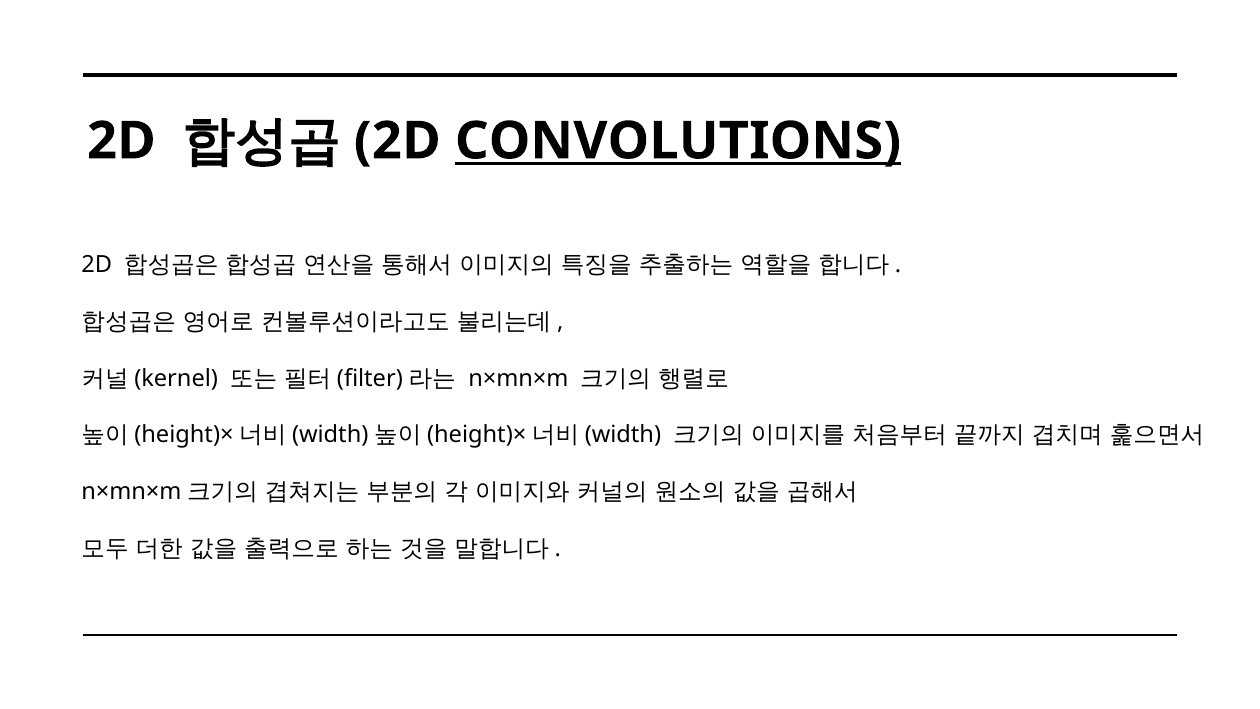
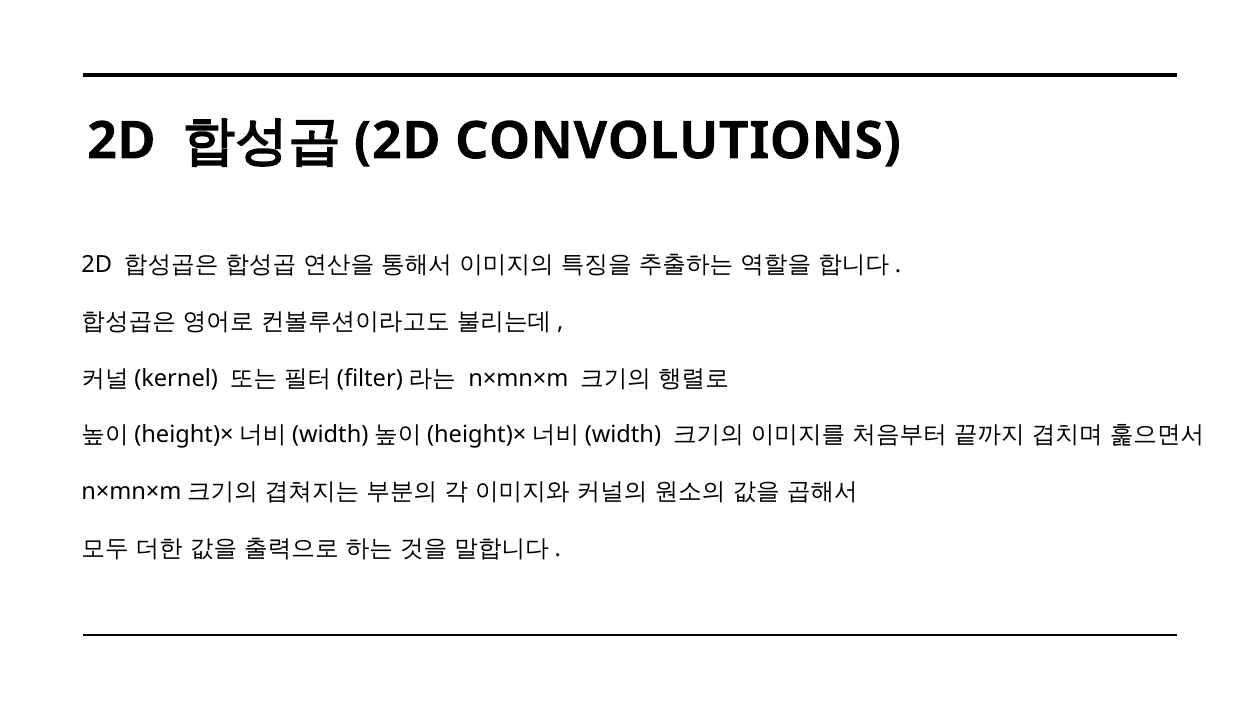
CONVOLUTIONS underline: present -> none (678, 141)
